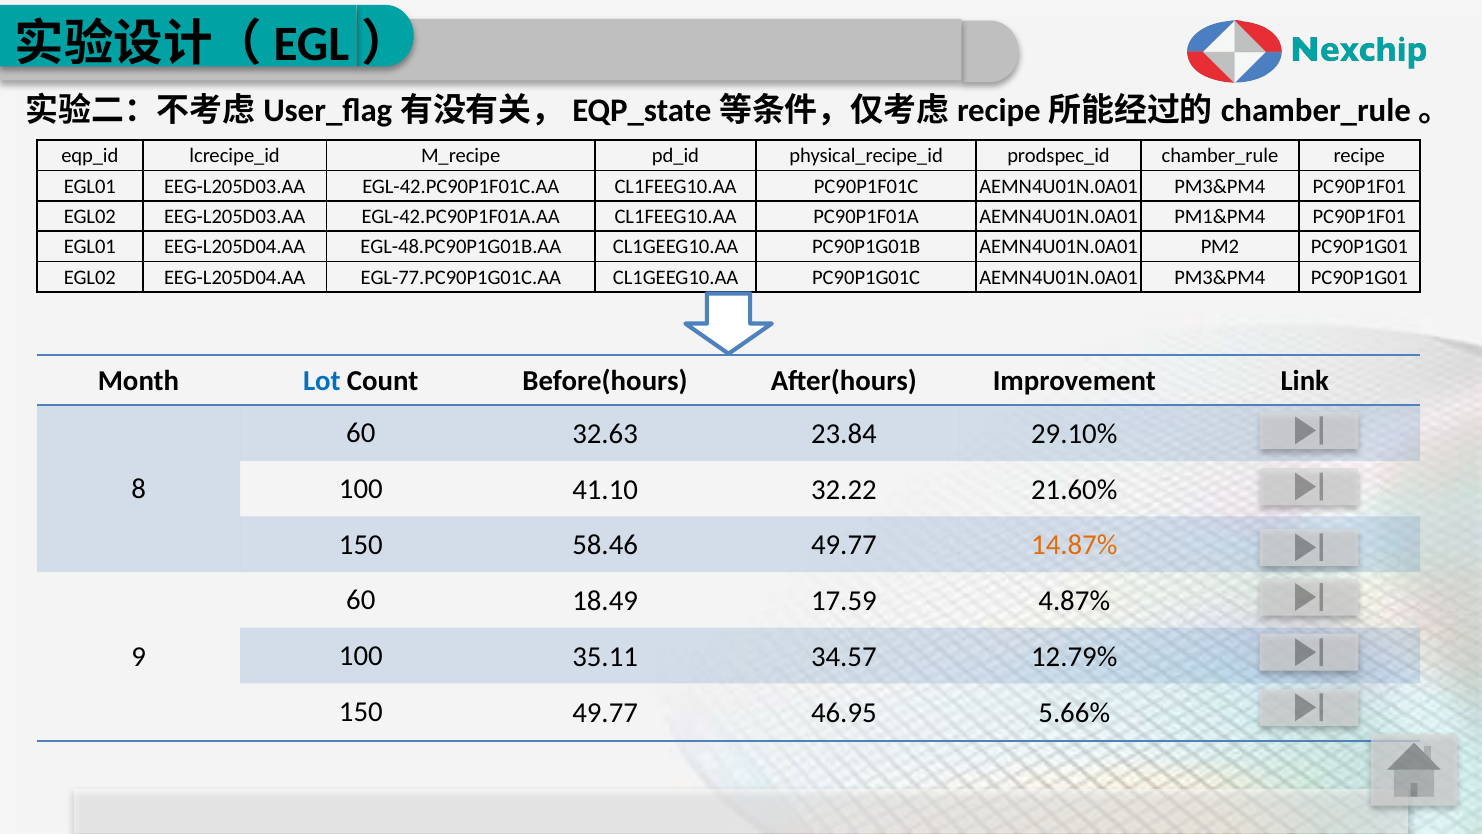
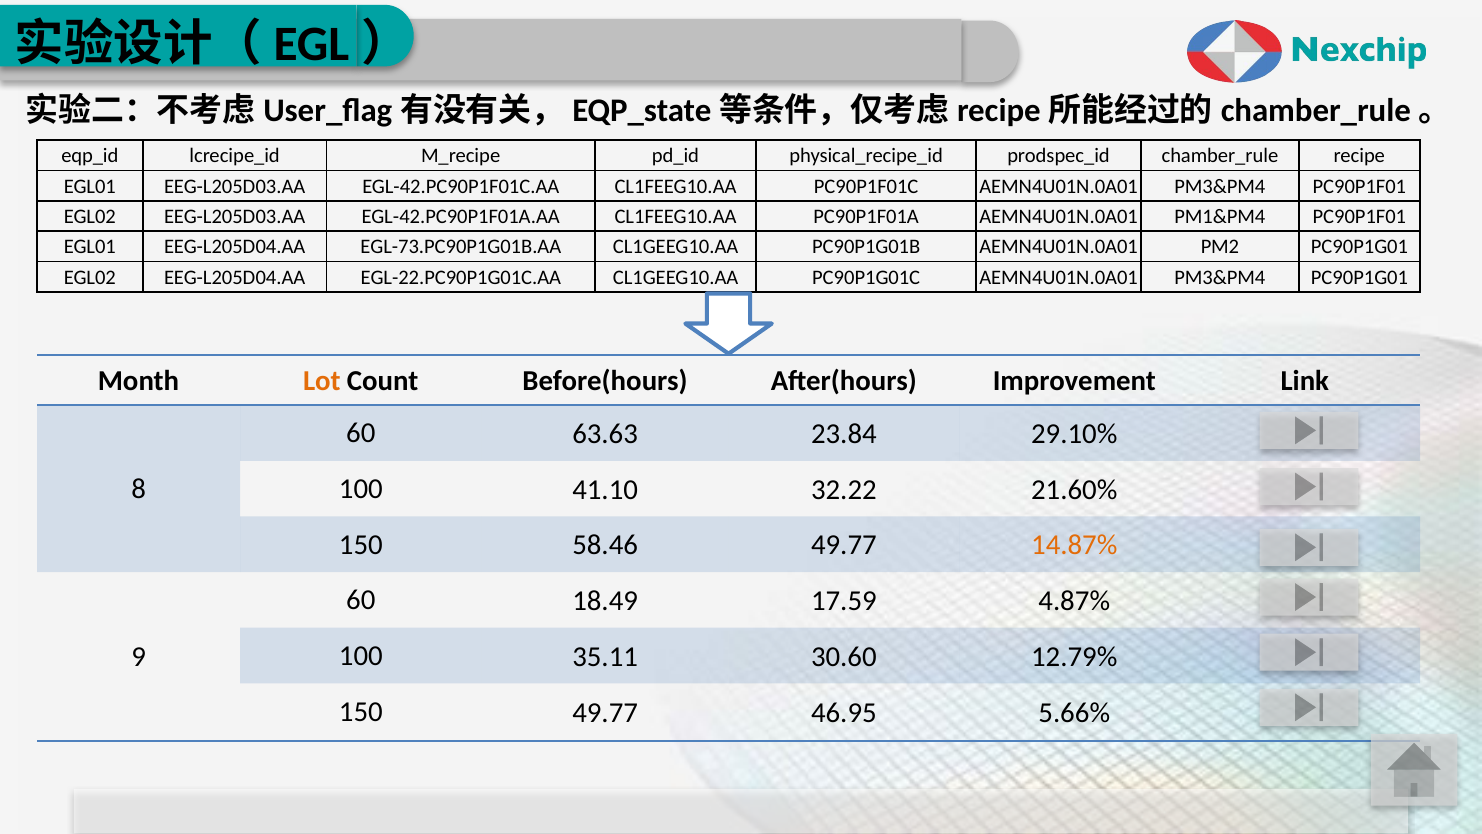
EGL-48.PC90P1G01B.AA: EGL-48.PC90P1G01B.AA -> EGL-73.PC90P1G01B.AA (461, 247)
EGL-77.PC90P1G01C.AA: EGL-77.PC90P1G01C.AA -> EGL-22.PC90P1G01C.AA (461, 277)
Lot colour: blue -> orange (322, 380)
32.63: 32.63 -> 63.63 (605, 434)
34.57: 34.57 -> 30.60 (844, 656)
